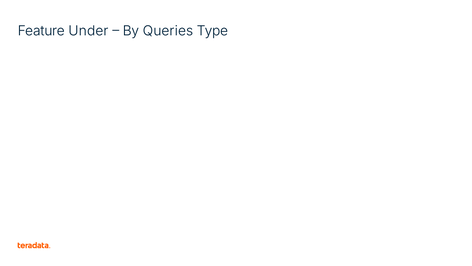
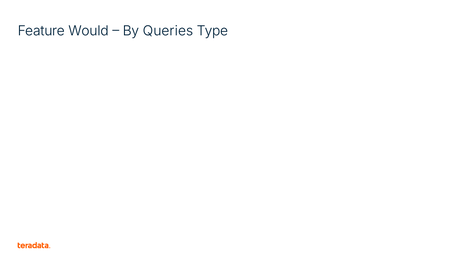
Under: Under -> Would (89, 31)
